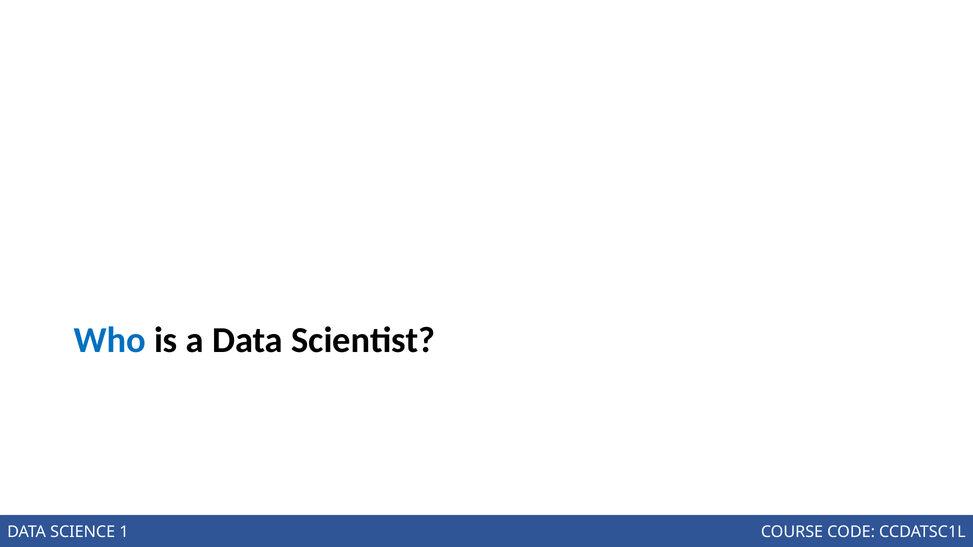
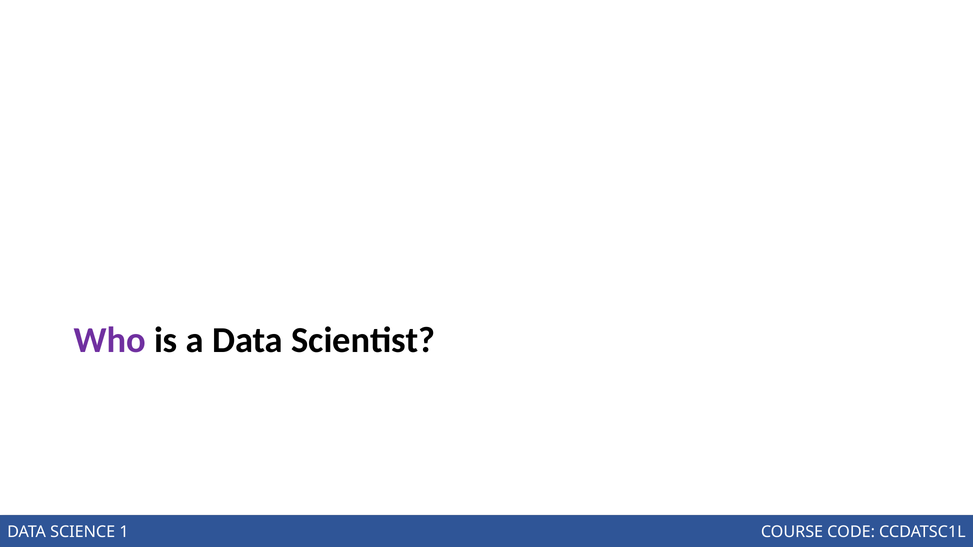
Who colour: blue -> purple (110, 340)
